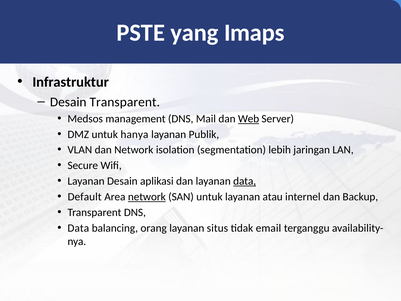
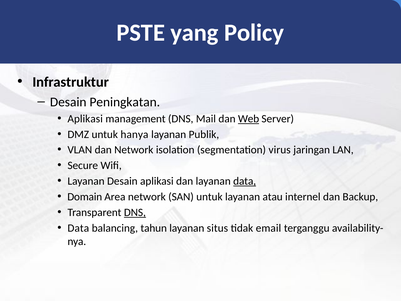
Imaps: Imaps -> Policy (254, 33)
Desain Transparent: Transparent -> Peningkatan (125, 102)
Medsos: Medsos -> Aplikasi (85, 119)
lebih: lebih -> virus (280, 150)
Default: Default -> Domain (85, 197)
network underline: present -> none (147, 197)
DNS underline: none -> present (135, 212)
orang: orang -> tahun (154, 228)
